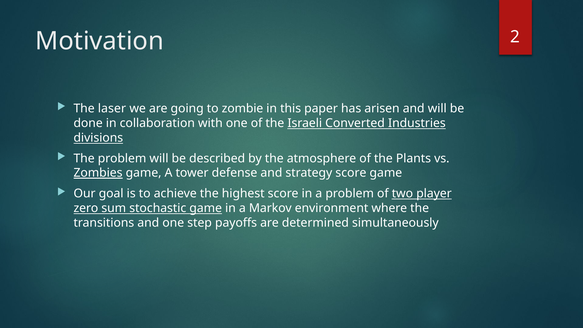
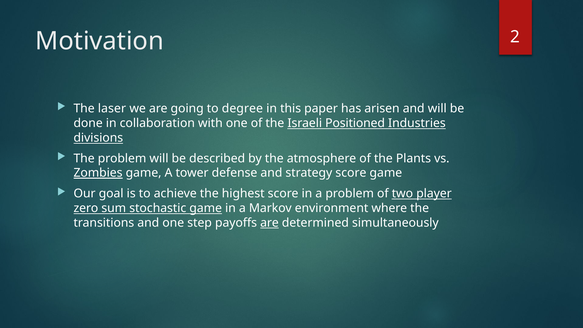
zombie: zombie -> degree (242, 109)
Converted: Converted -> Positioned (355, 123)
are underline: none -> present (269, 223)
